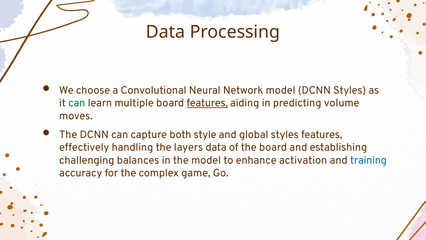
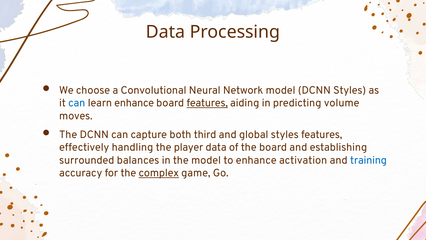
can colour: green -> blue (77, 103)
learn multiple: multiple -> enhance (134, 103)
style: style -> third (205, 134)
layers: layers -> player (189, 147)
challenging: challenging -> surrounded (87, 160)
complex underline: none -> present (159, 173)
